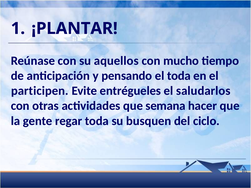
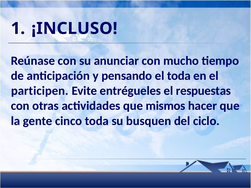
¡PLANTAR: ¡PLANTAR -> ¡INCLUSO (74, 28)
aquellos: aquellos -> anunciar (116, 61)
saludarlos: saludarlos -> respuestas (203, 91)
semana: semana -> mismos (166, 106)
regar: regar -> cinco (69, 121)
